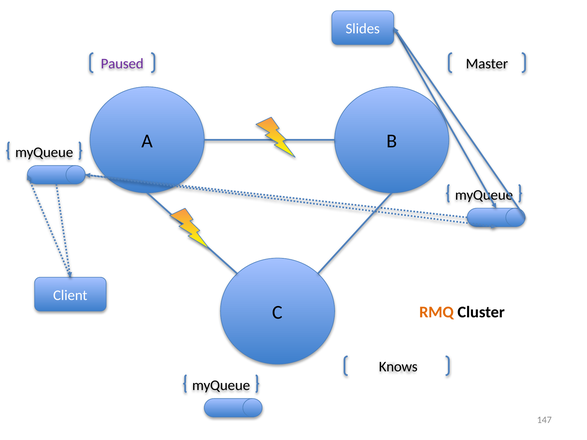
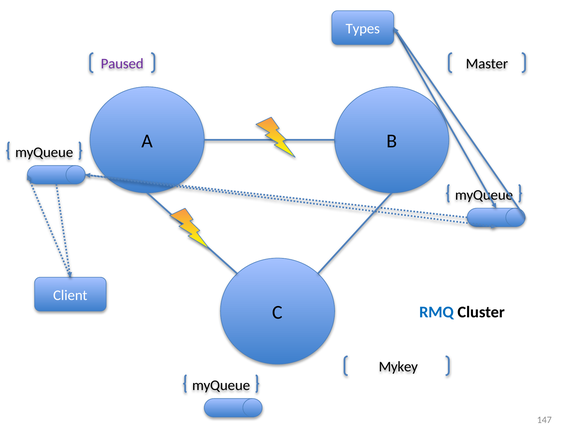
Slides: Slides -> Types (363, 29)
RMQ colour: orange -> blue (436, 312)
Knows: Knows -> Mykey (398, 367)
